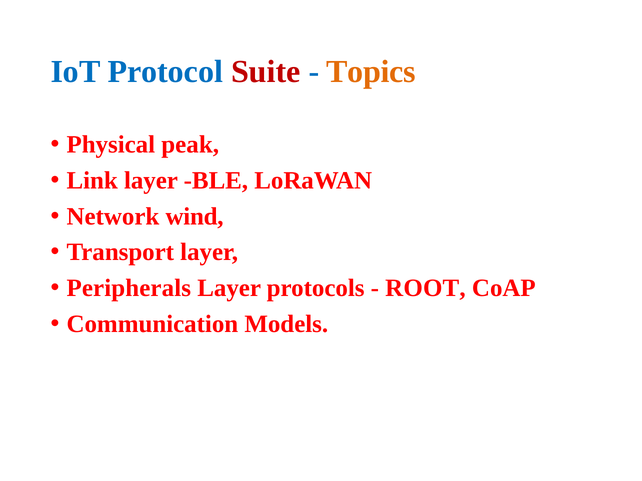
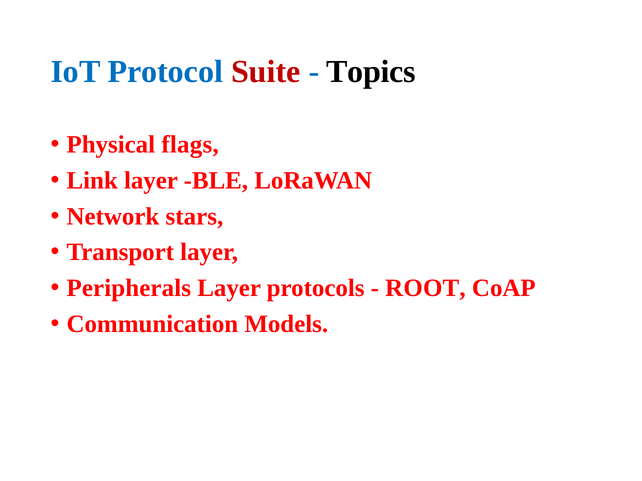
Topics colour: orange -> black (371, 72)
peak: peak -> flags (190, 145)
wind: wind -> stars (194, 217)
